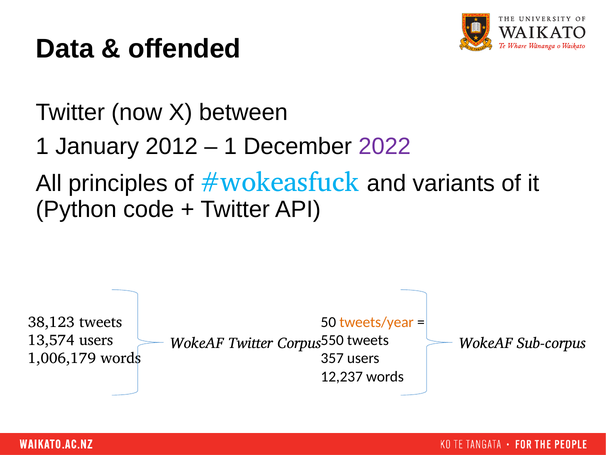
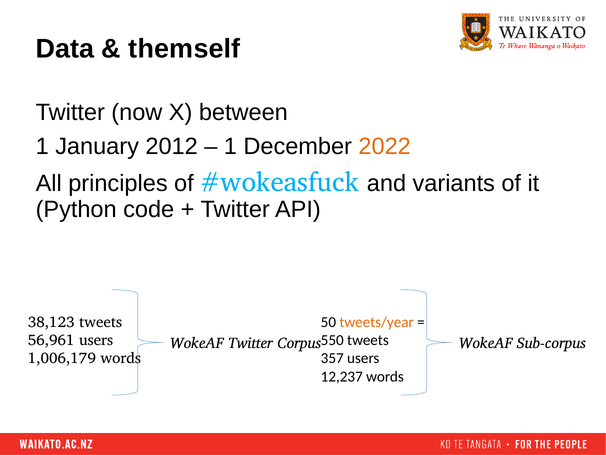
offended: offended -> themself (184, 49)
2022 colour: purple -> orange (385, 146)
13,574: 13,574 -> 56,961 (51, 340)
